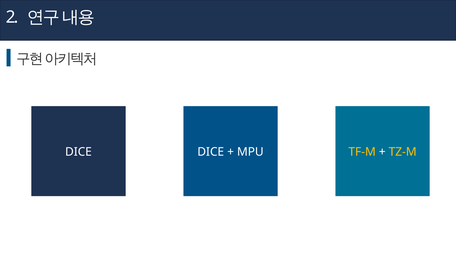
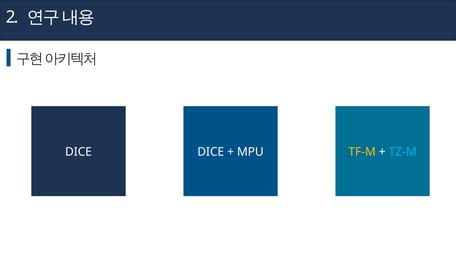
TZ-M colour: yellow -> light blue (403, 152)
